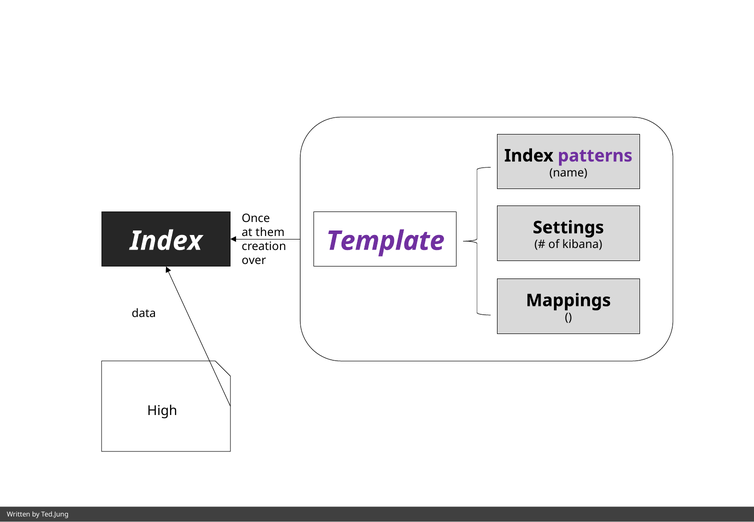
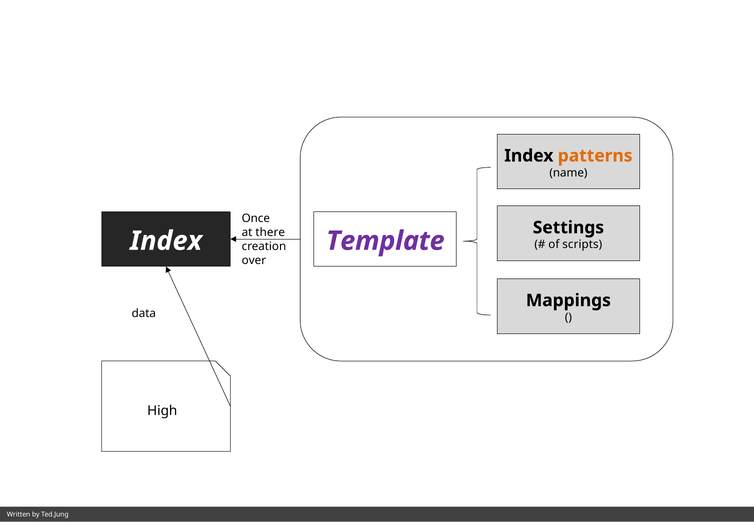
patterns colour: purple -> orange (595, 156)
them: them -> there (270, 233)
kibana: kibana -> scripts (582, 245)
